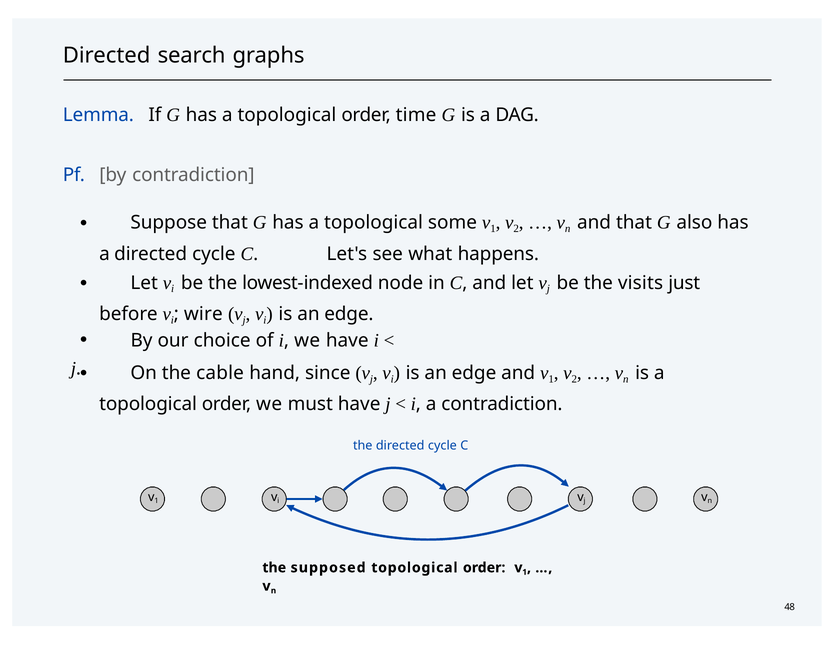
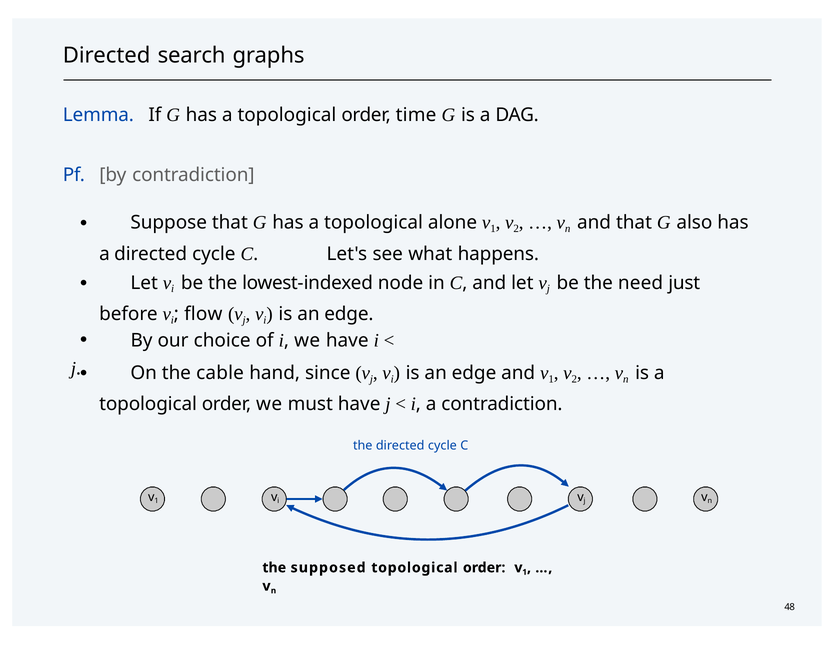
some: some -> alone (453, 222)
visits: visits -> need (641, 283)
wire: wire -> flow (203, 314)
